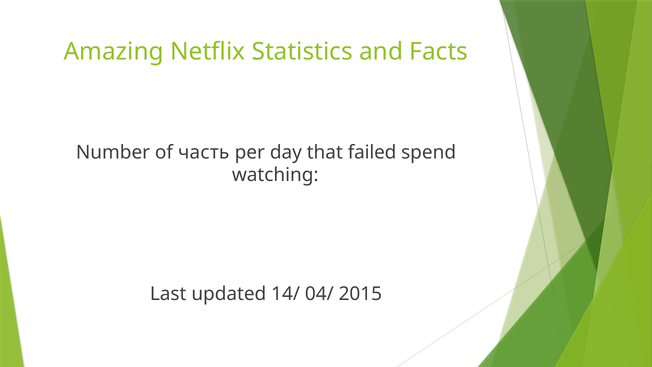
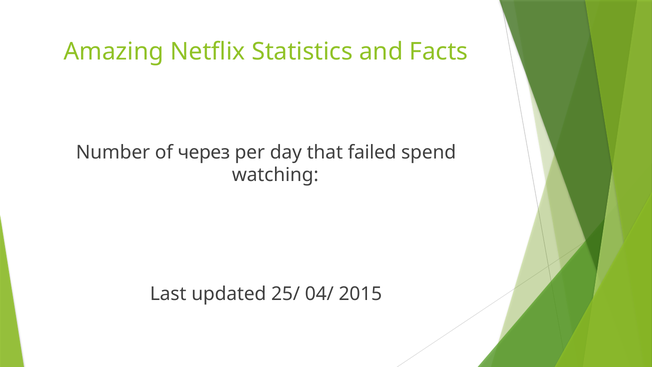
часть: часть -> через (204, 152)
14/: 14/ -> 25/ (286, 294)
